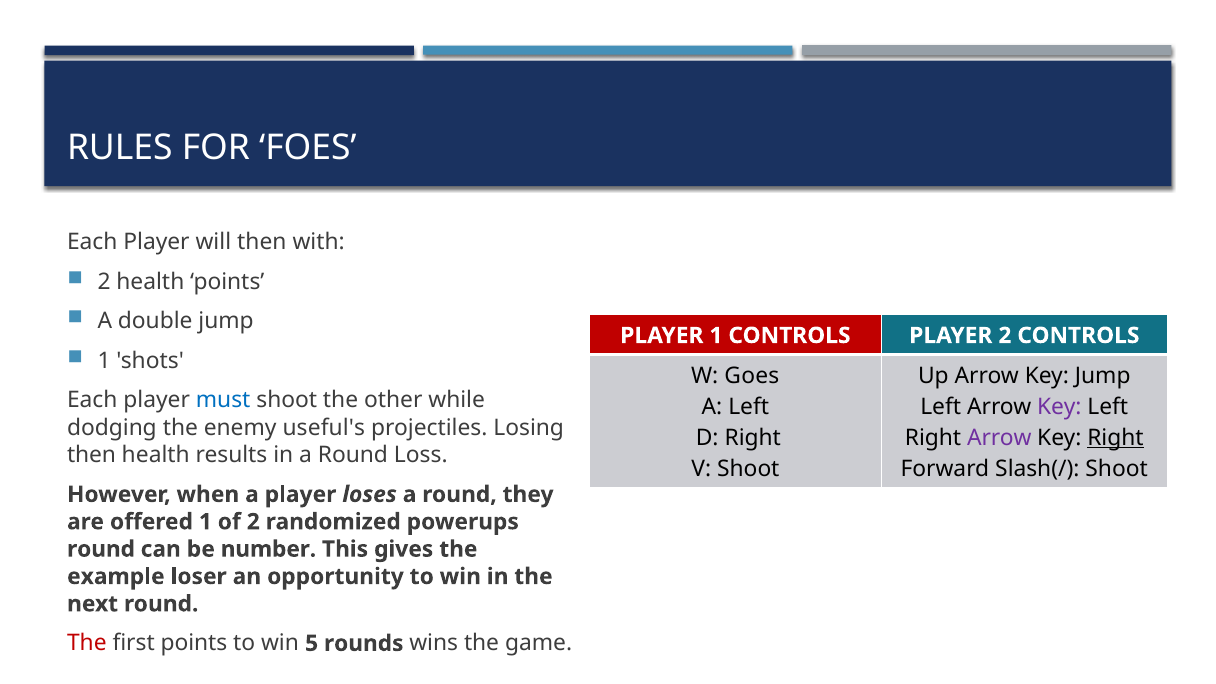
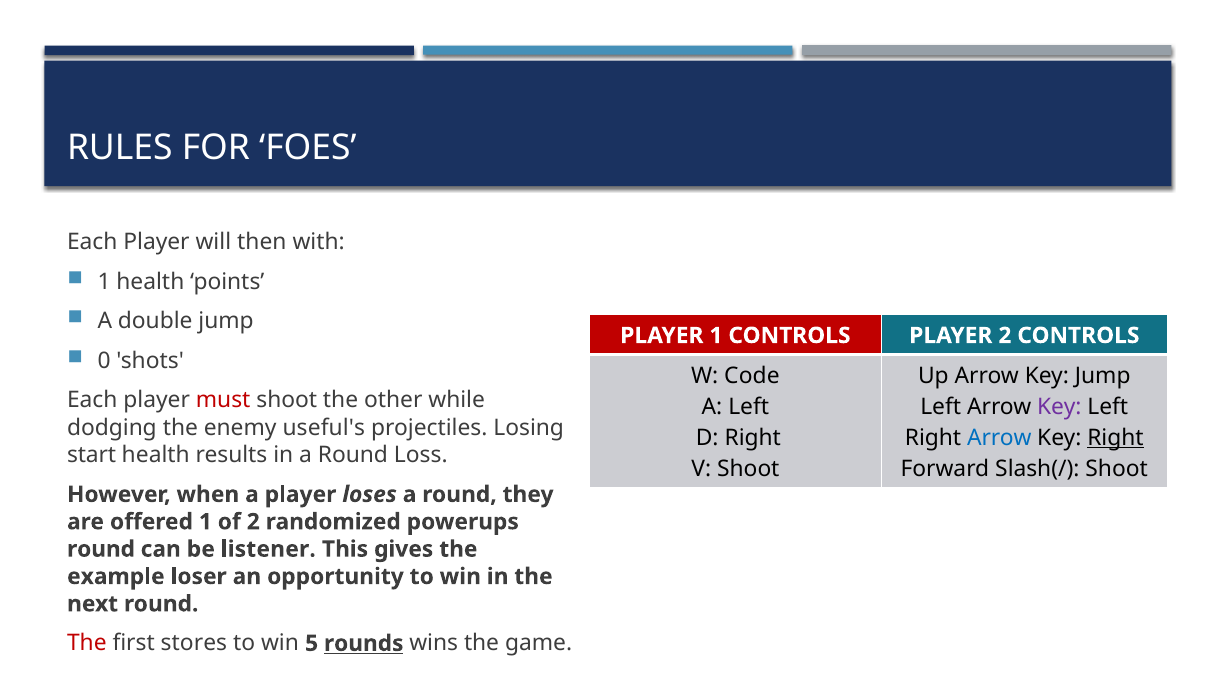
2: 2 -> 1 (104, 282)
1: 1 -> 0 (104, 361)
Goes: Goes -> Code (752, 376)
must colour: blue -> red (223, 400)
Arrow colour: purple -> blue (999, 438)
then: then -> start (92, 455)
number: number -> listener (268, 549)
first points: points -> stores (194, 643)
rounds underline: none -> present (364, 643)
